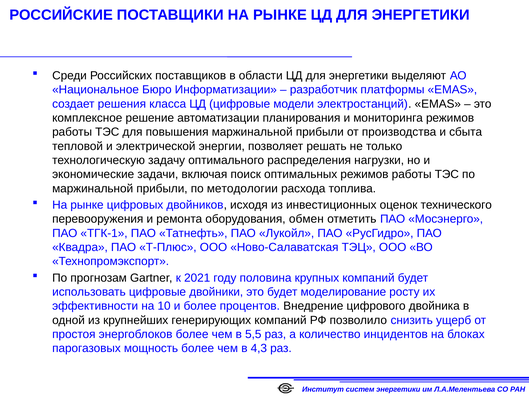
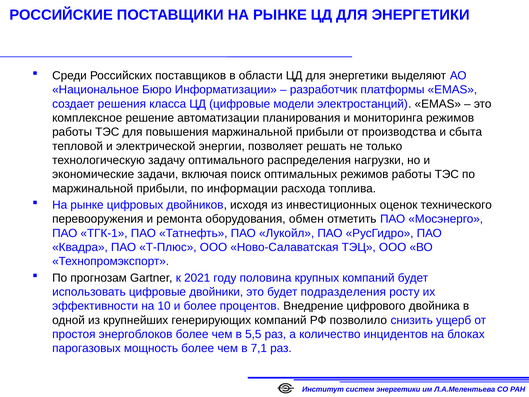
методологии: методологии -> информации (242, 188)
моделирование: моделирование -> подразделения (343, 292)
4,3: 4,3 -> 7,1 (259, 348)
